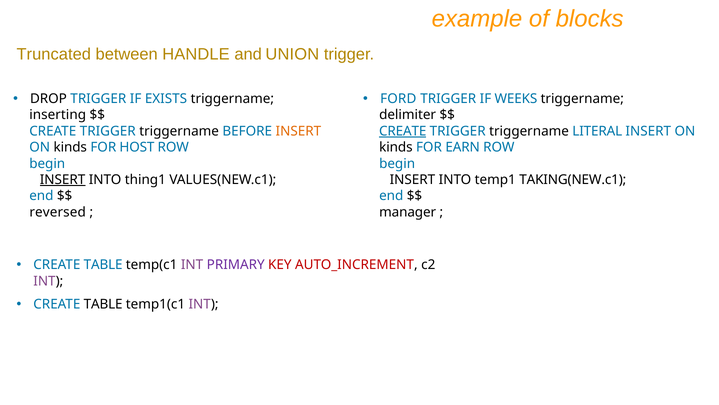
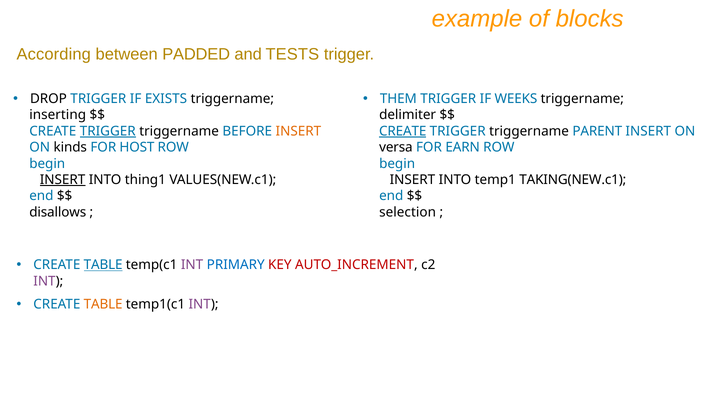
Truncated: Truncated -> According (54, 54)
HANDLE: HANDLE -> PADDED (196, 54)
UNION: UNION -> TESTS (292, 54)
FORD: FORD -> THEM (398, 99)
TRIGGER underline: none -> present (108, 131)
LITERAL: LITERAL -> PARENT (597, 131)
kinds: kinds -> versa (396, 147)
reversed: reversed -> disallows (58, 212)
manager: manager -> selection (408, 212)
TABLE underline: none -> present (103, 265)
PRIMARY colour: purple -> blue (236, 265)
TABLE colour: black -> orange (103, 304)
